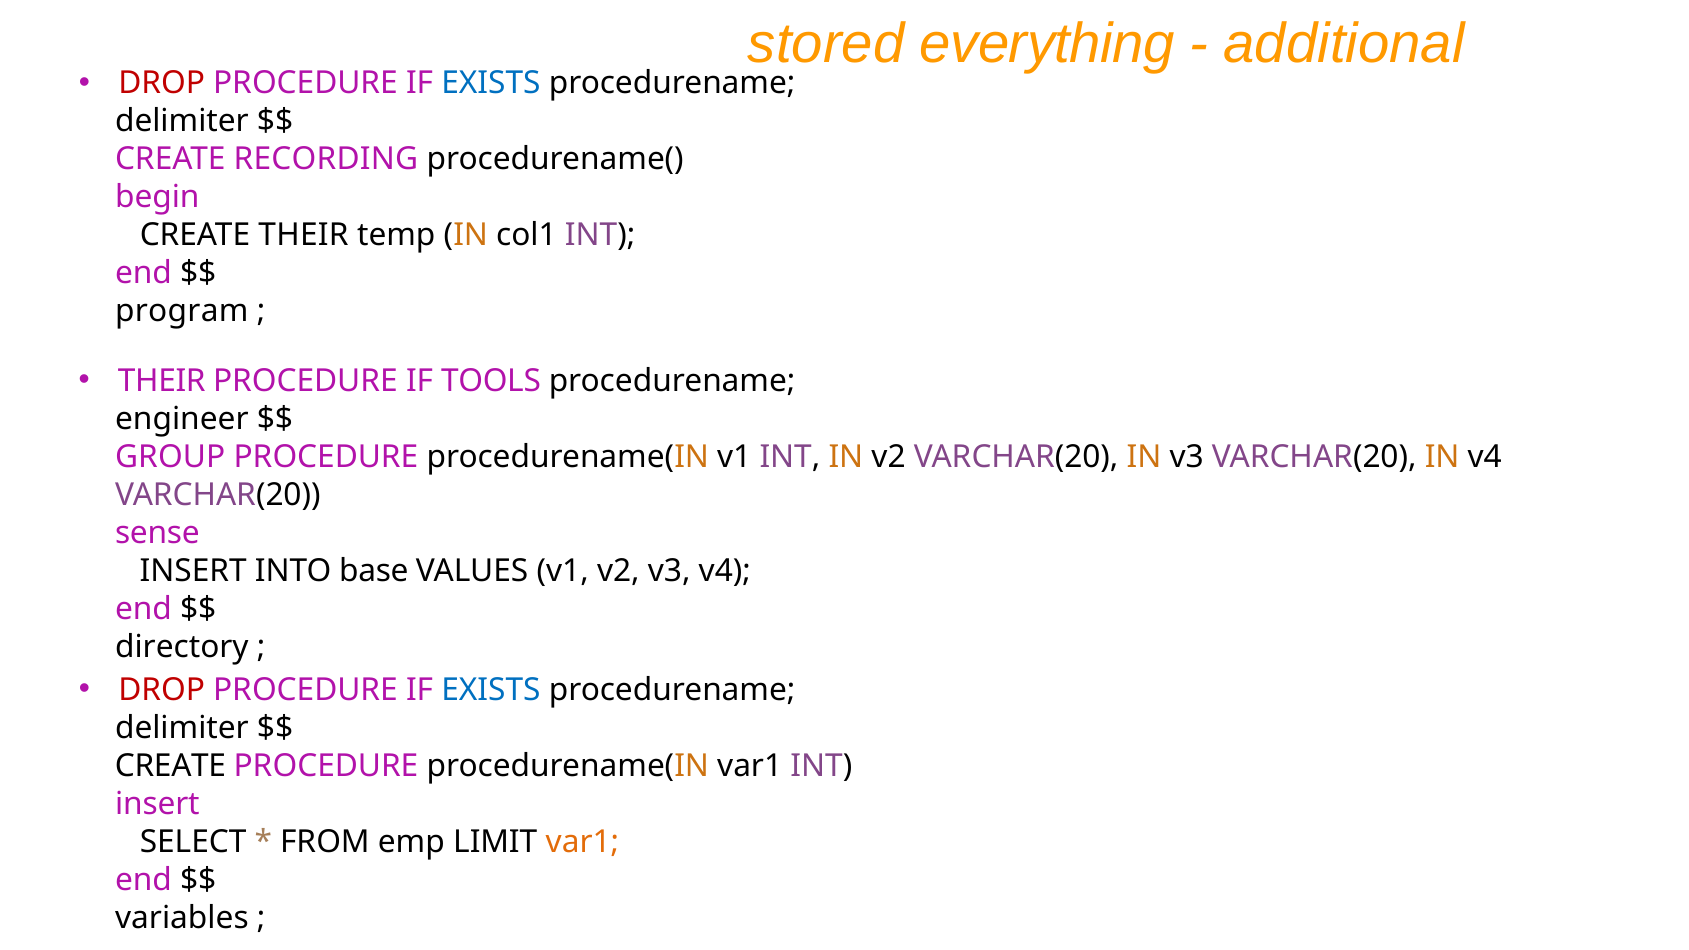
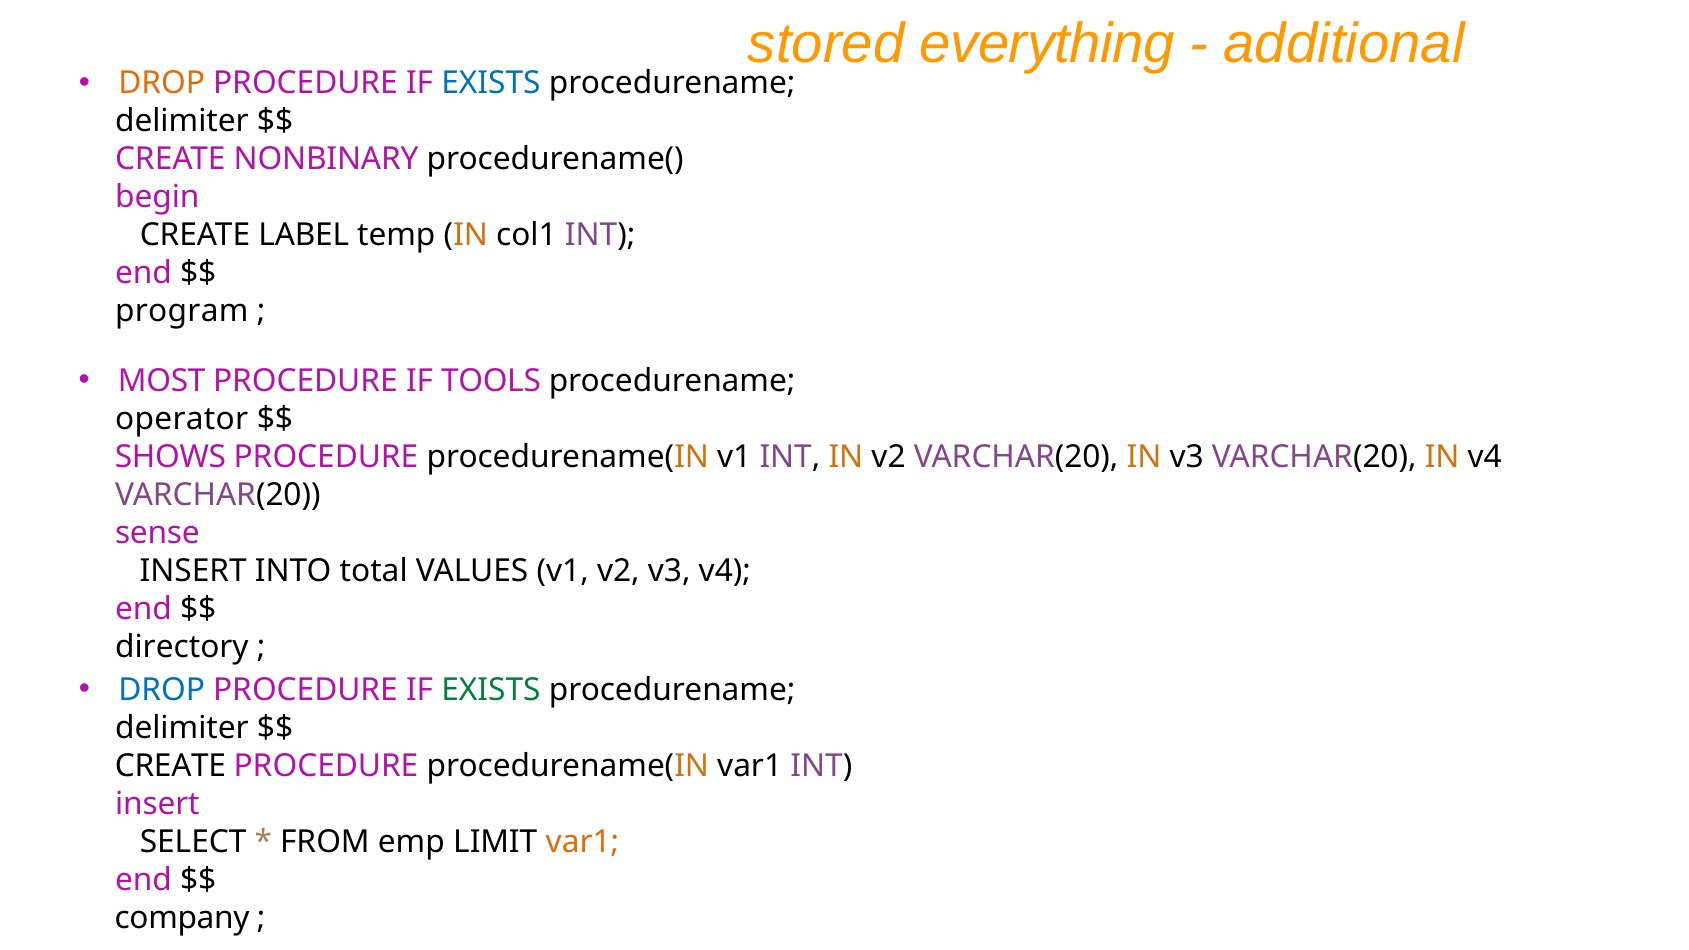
DROP colour: red -> orange (162, 83)
RECORDING: RECORDING -> NONBINARY (326, 159)
CREATE THEIR: THEIR -> LABEL (304, 235)
THEIR: THEIR -> MOST (162, 381)
engineer: engineer -> operator (182, 419)
GROUP: GROUP -> SHOWS (170, 457)
base: base -> total (374, 571)
DROP colour: red -> blue (162, 690)
EXISTS colour: blue -> green (491, 690)
variables: variables -> company (182, 918)
